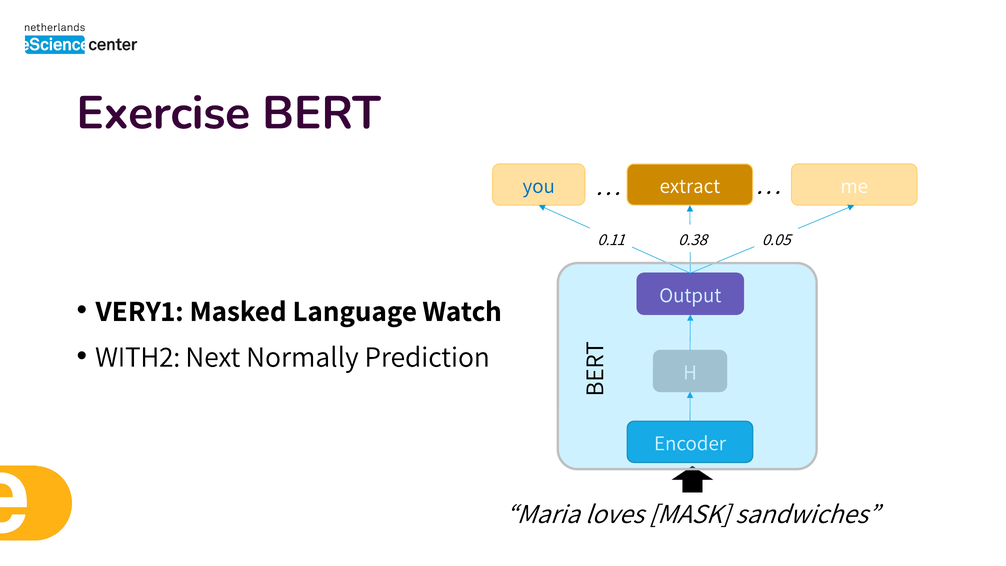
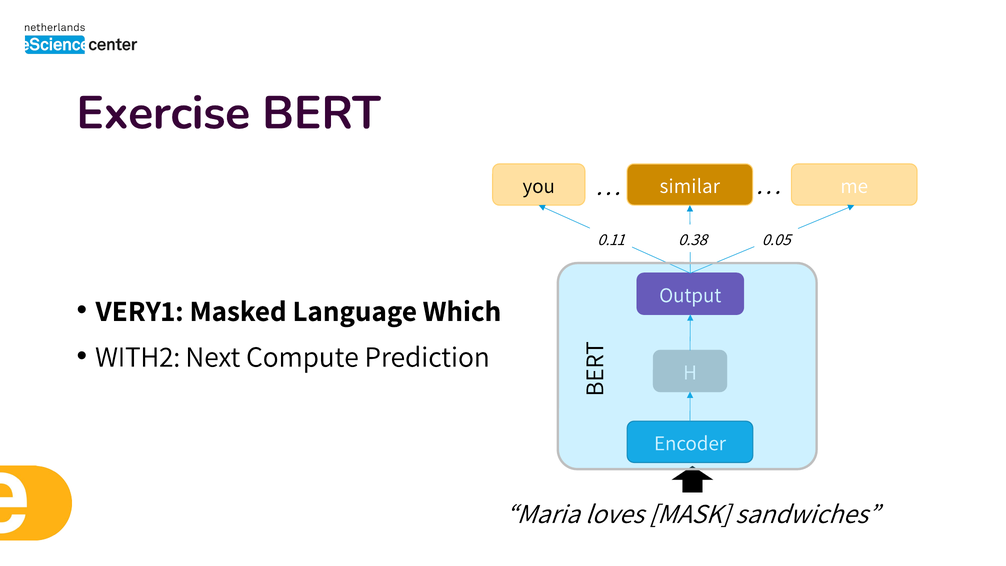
you colour: blue -> black (539, 186)
extract: extract -> similar (690, 186)
Watch: Watch -> Which (462, 311)
Normally: Normally -> Compute (302, 357)
